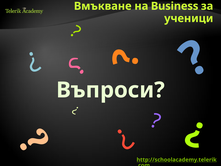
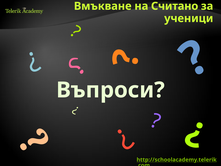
Business: Business -> Считано (175, 6)
